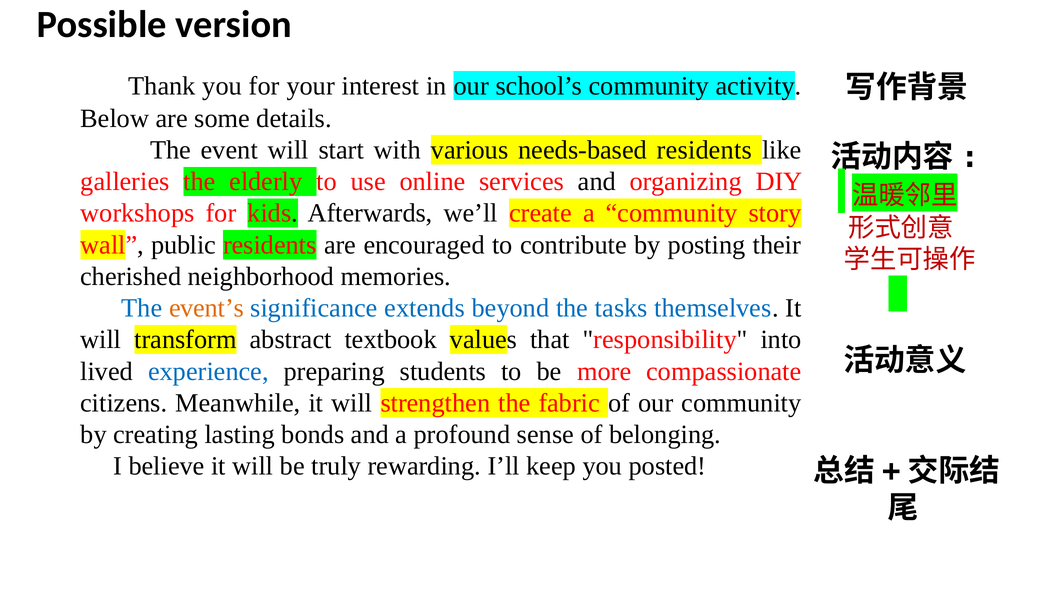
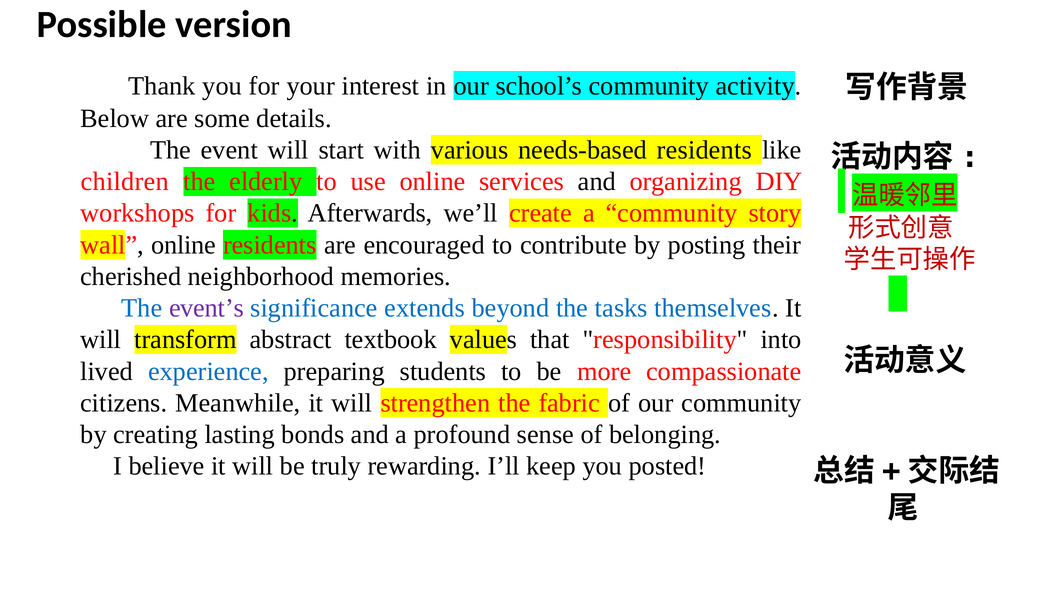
galleries: galleries -> children (125, 182)
wall public: public -> online (183, 245)
event’s colour: orange -> purple (206, 308)
